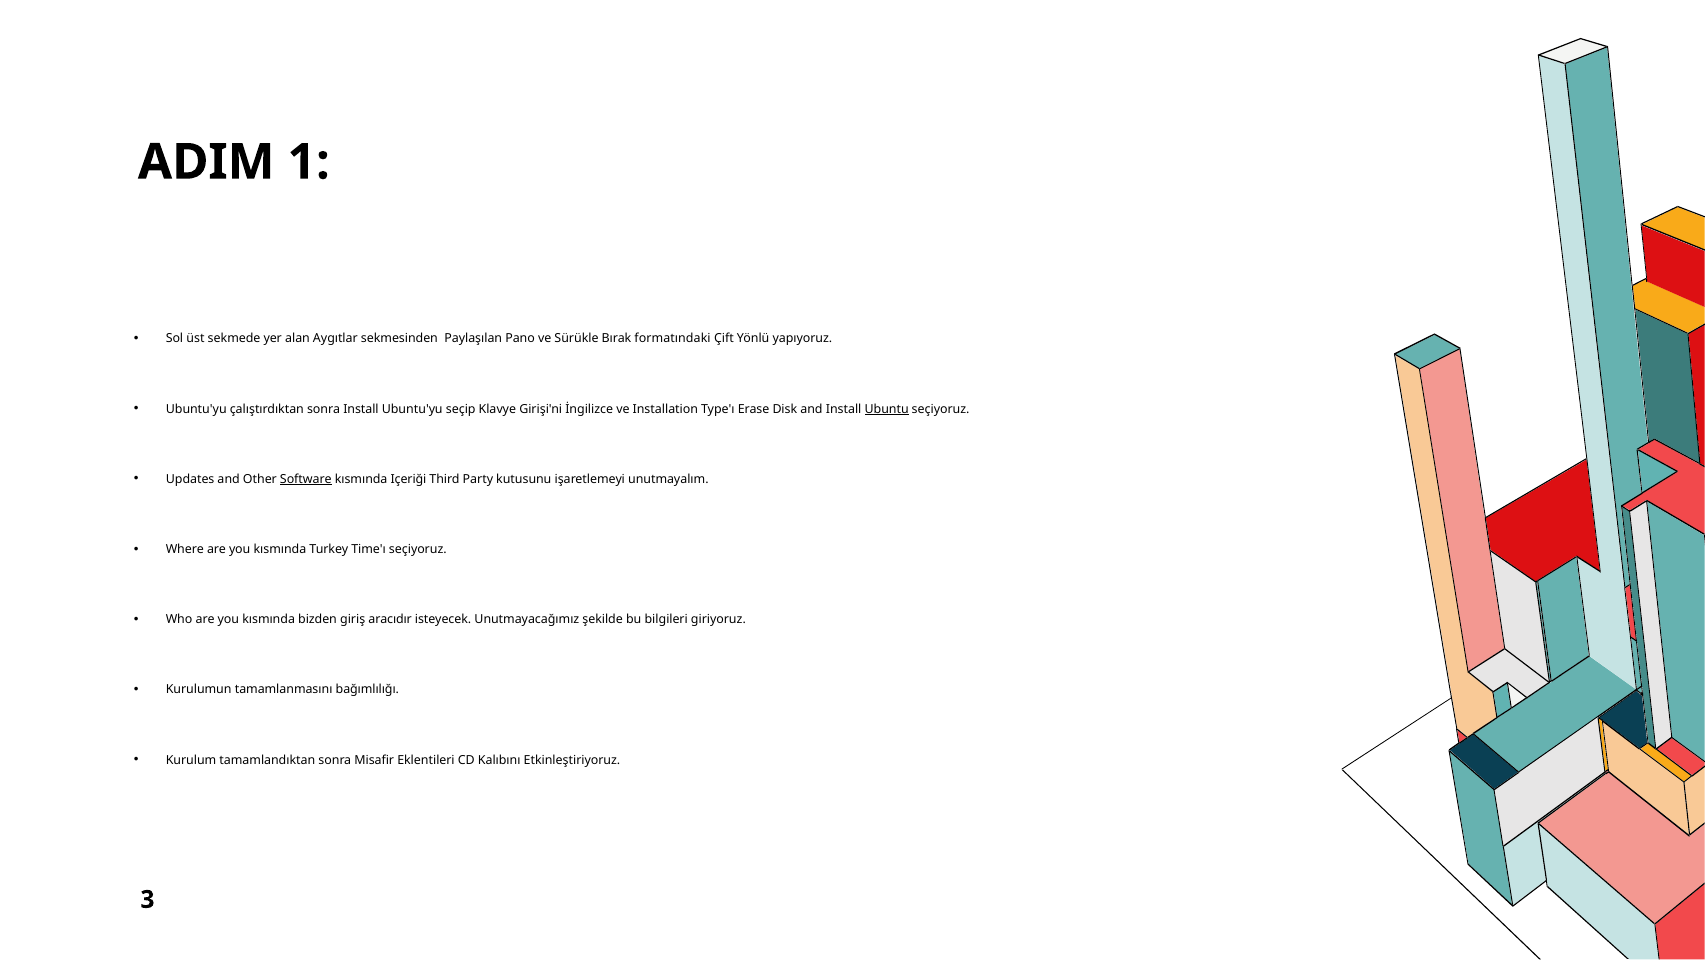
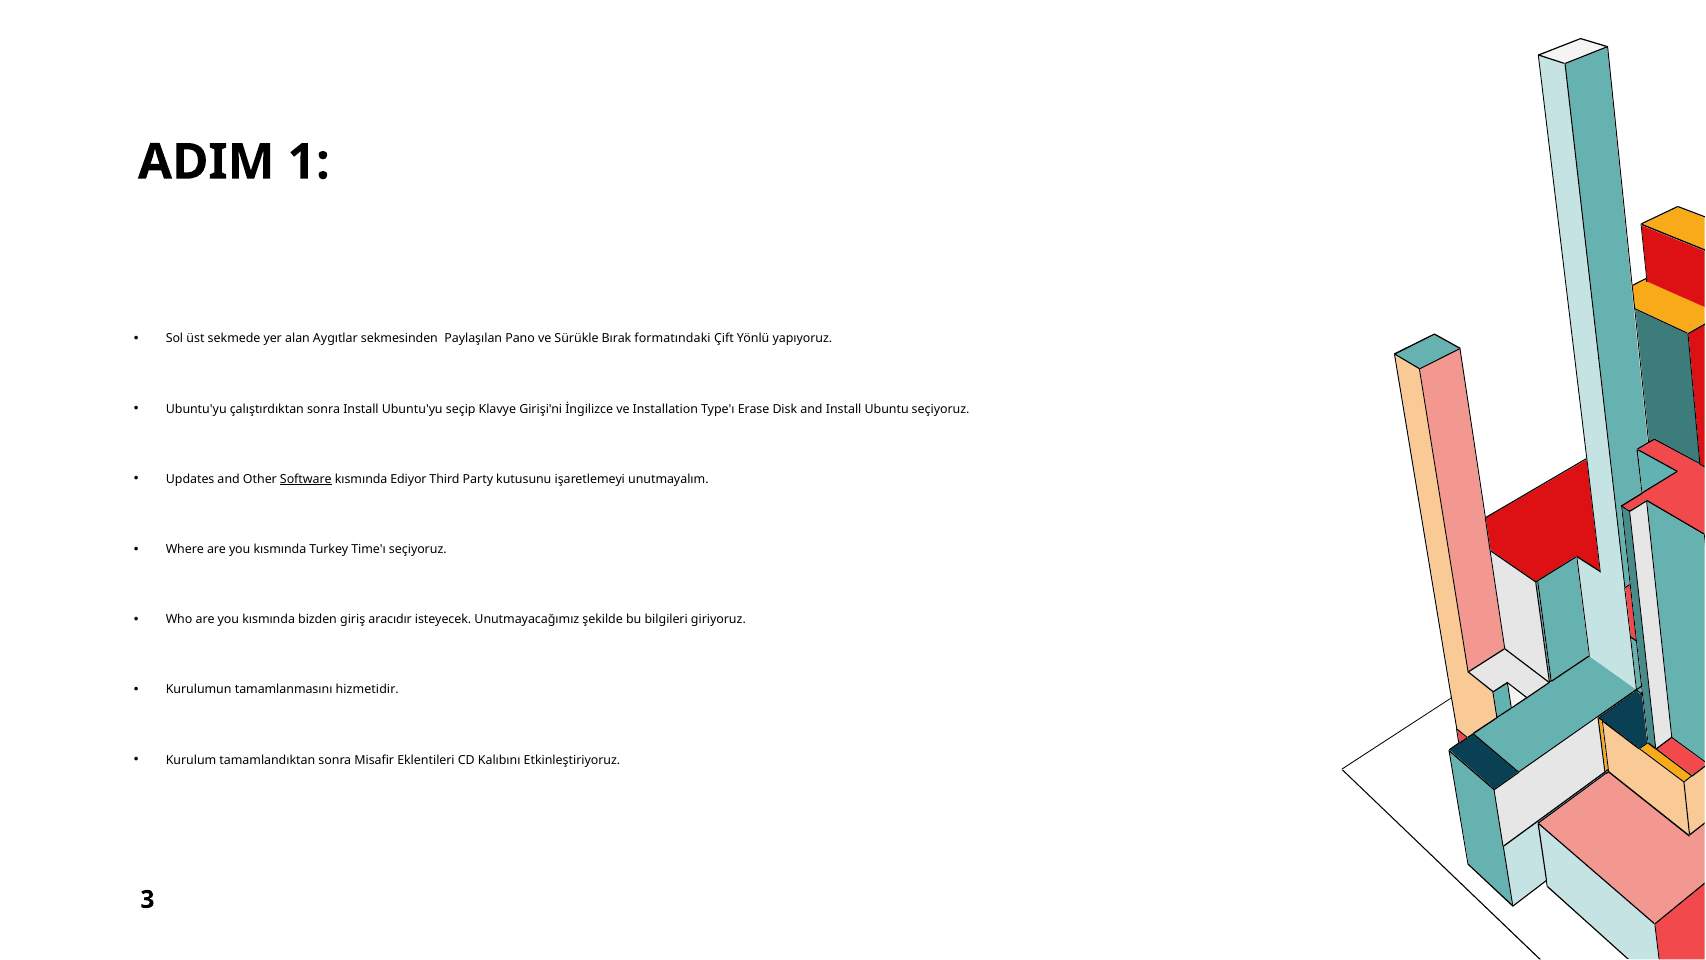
Ubuntu underline: present -> none (887, 409)
Içeriği: Içeriği -> Ediyor (408, 479)
bağımlılığı: bağımlılığı -> hizmetidir (367, 690)
